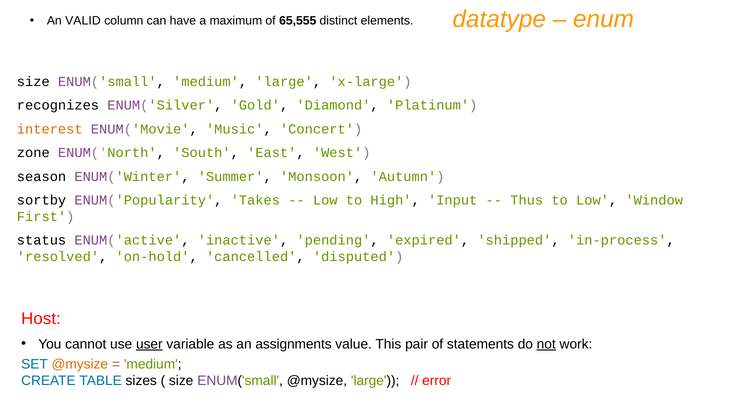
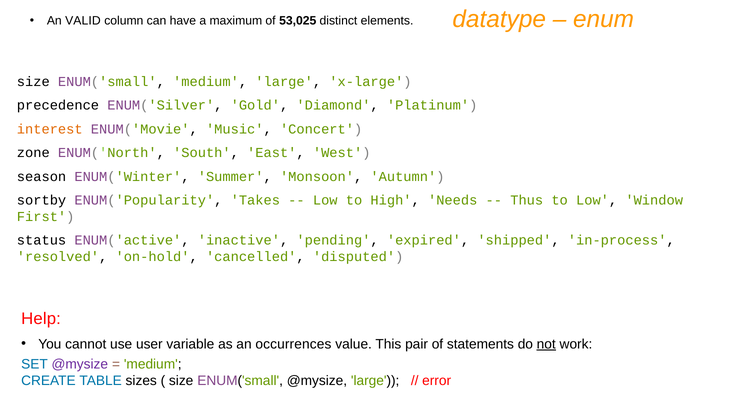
65,555: 65,555 -> 53,025 (298, 21)
recognizes: recognizes -> precedence (58, 105)
Input: Input -> Needs (453, 200)
Host: Host -> Help (41, 319)
user underline: present -> none (149, 344)
assignments: assignments -> occurrences (293, 344)
@mysize colour: orange -> purple (80, 364)
